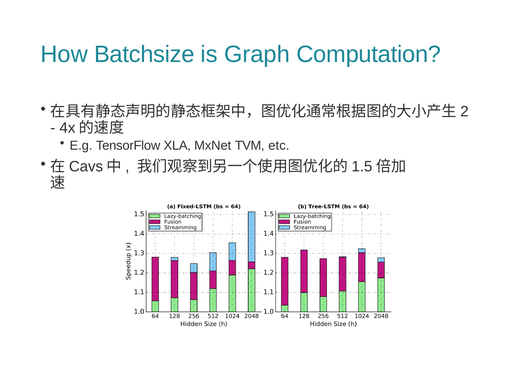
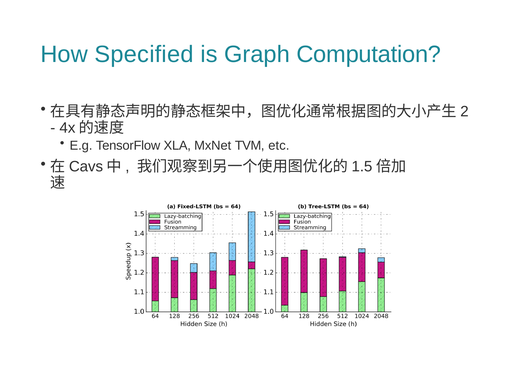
Batchsize: Batchsize -> Specified (144, 54)
